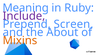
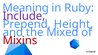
Screen: Screen -> Height (73, 24)
About: About -> Mixed (62, 32)
Mixins colour: orange -> red (20, 41)
